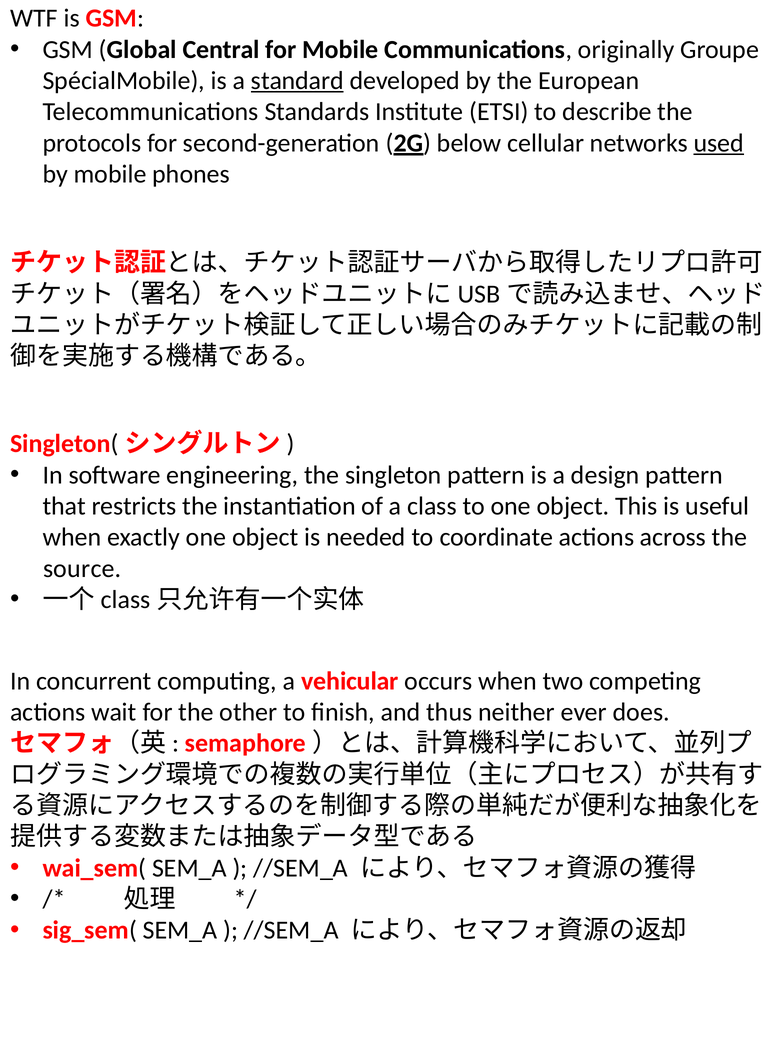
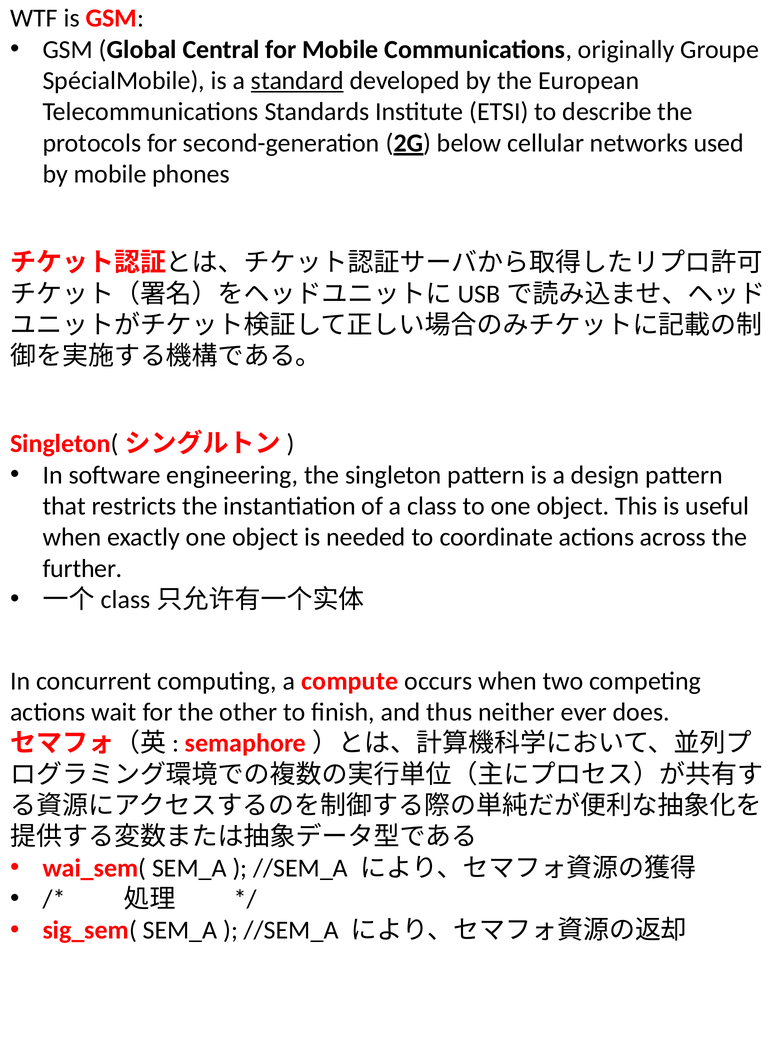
used underline: present -> none (719, 143)
source: source -> further (83, 568)
vehicular: vehicular -> compute (350, 681)
